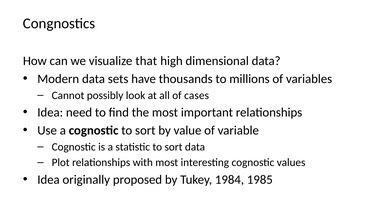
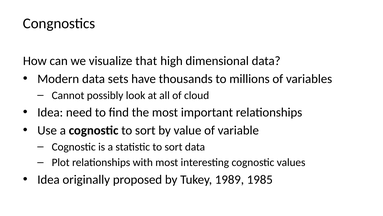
cases: cases -> cloud (197, 95)
1984: 1984 -> 1989 (229, 179)
